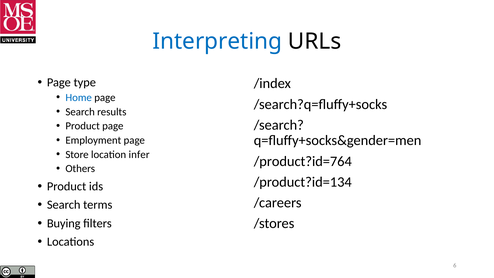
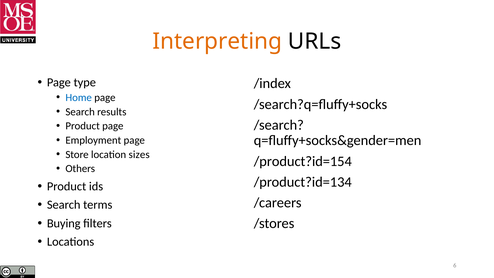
Interpreting colour: blue -> orange (217, 41)
infer: infer -> sizes (139, 154)
/product?id=764: /product?id=764 -> /product?id=154 (303, 161)
